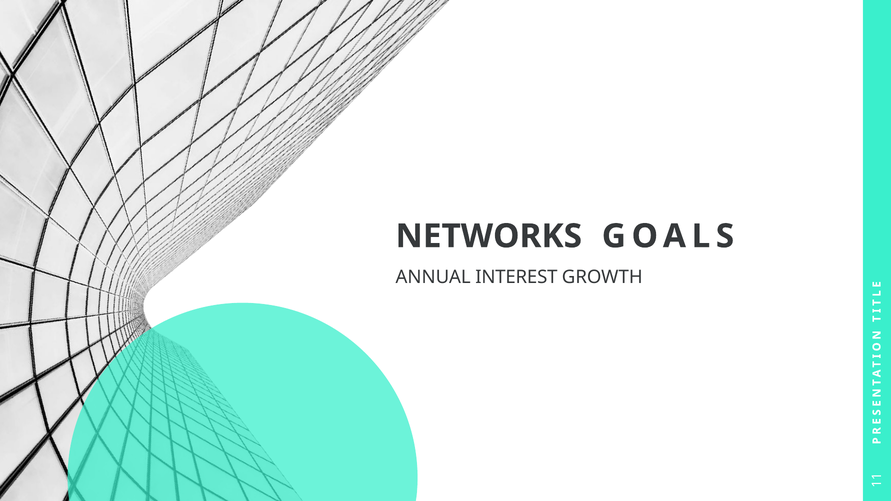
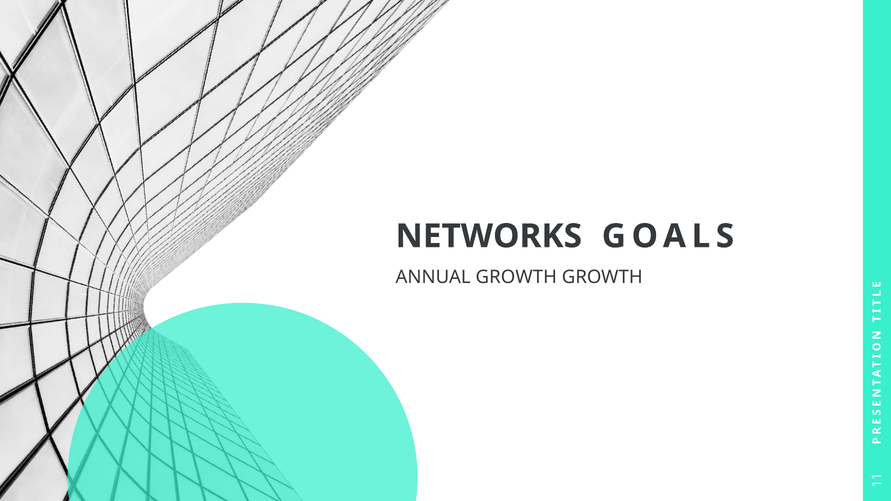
ANNUAL INTEREST: INTEREST -> GROWTH (516, 277)
